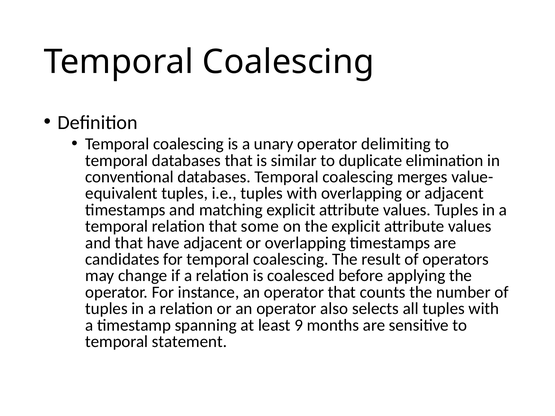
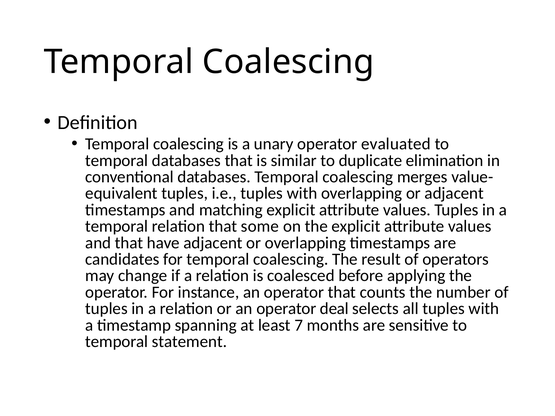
delimiting: delimiting -> evaluated (396, 144)
also: also -> deal (334, 309)
9: 9 -> 7 (299, 325)
